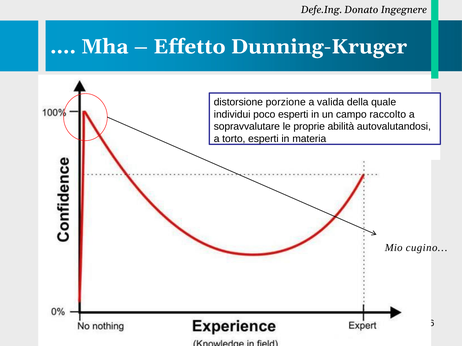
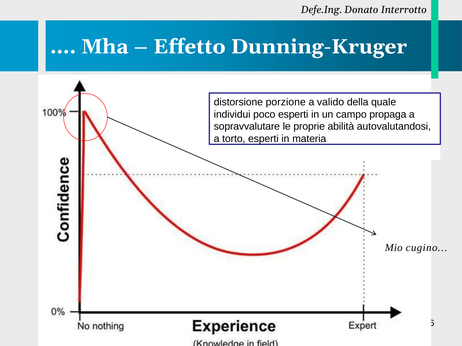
Ingegnere: Ingegnere -> Interrotto (404, 10)
valida: valida -> valido (331, 102)
raccolto: raccolto -> propaga (388, 114)
